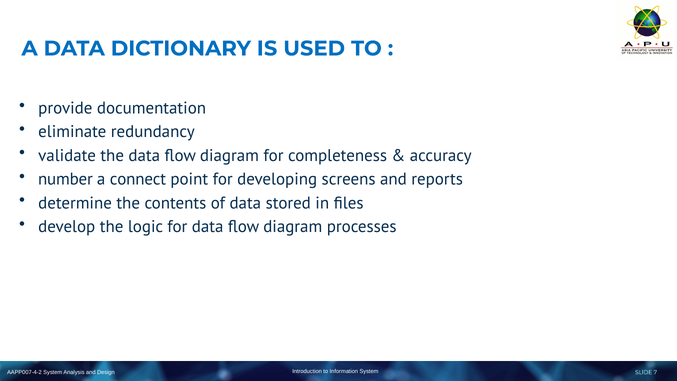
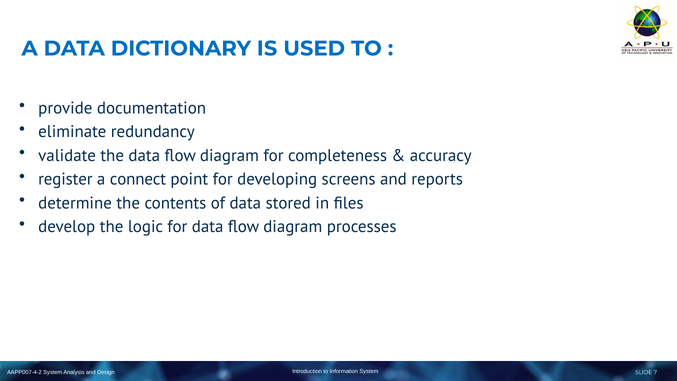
number: number -> register (65, 179)
